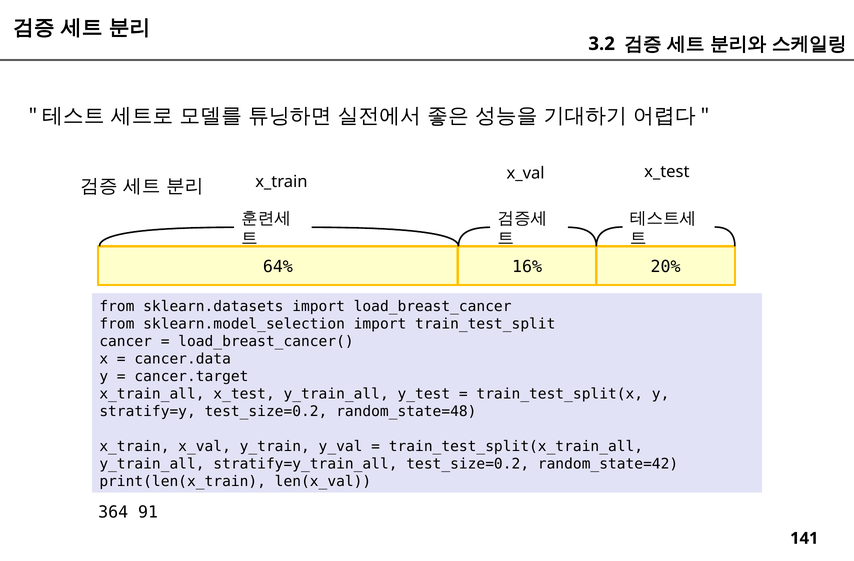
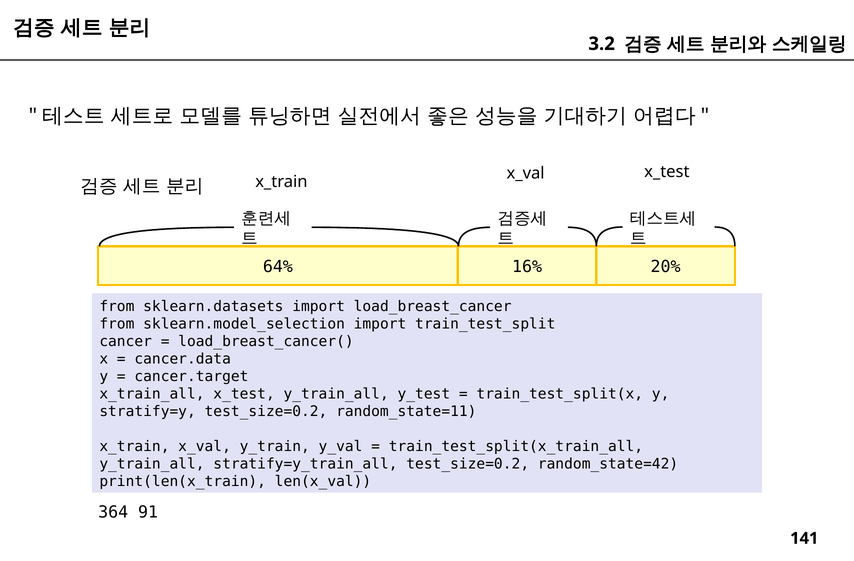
random_state=48: random_state=48 -> random_state=11 (406, 411)
